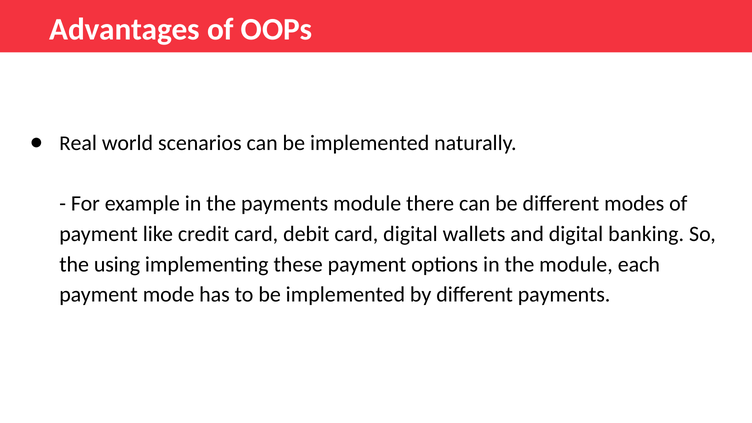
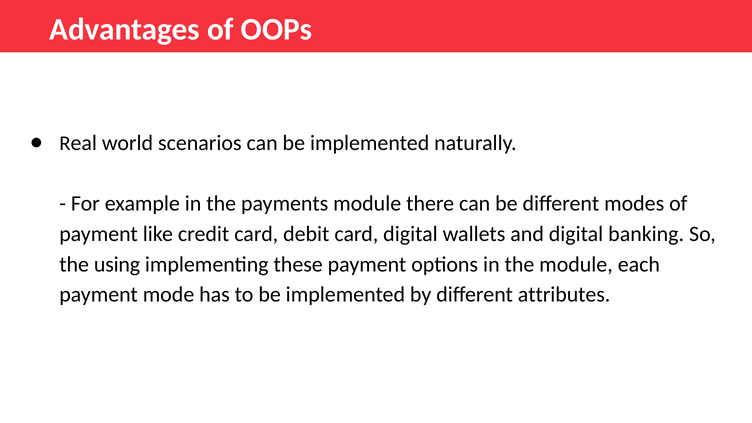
different payments: payments -> attributes (564, 295)
